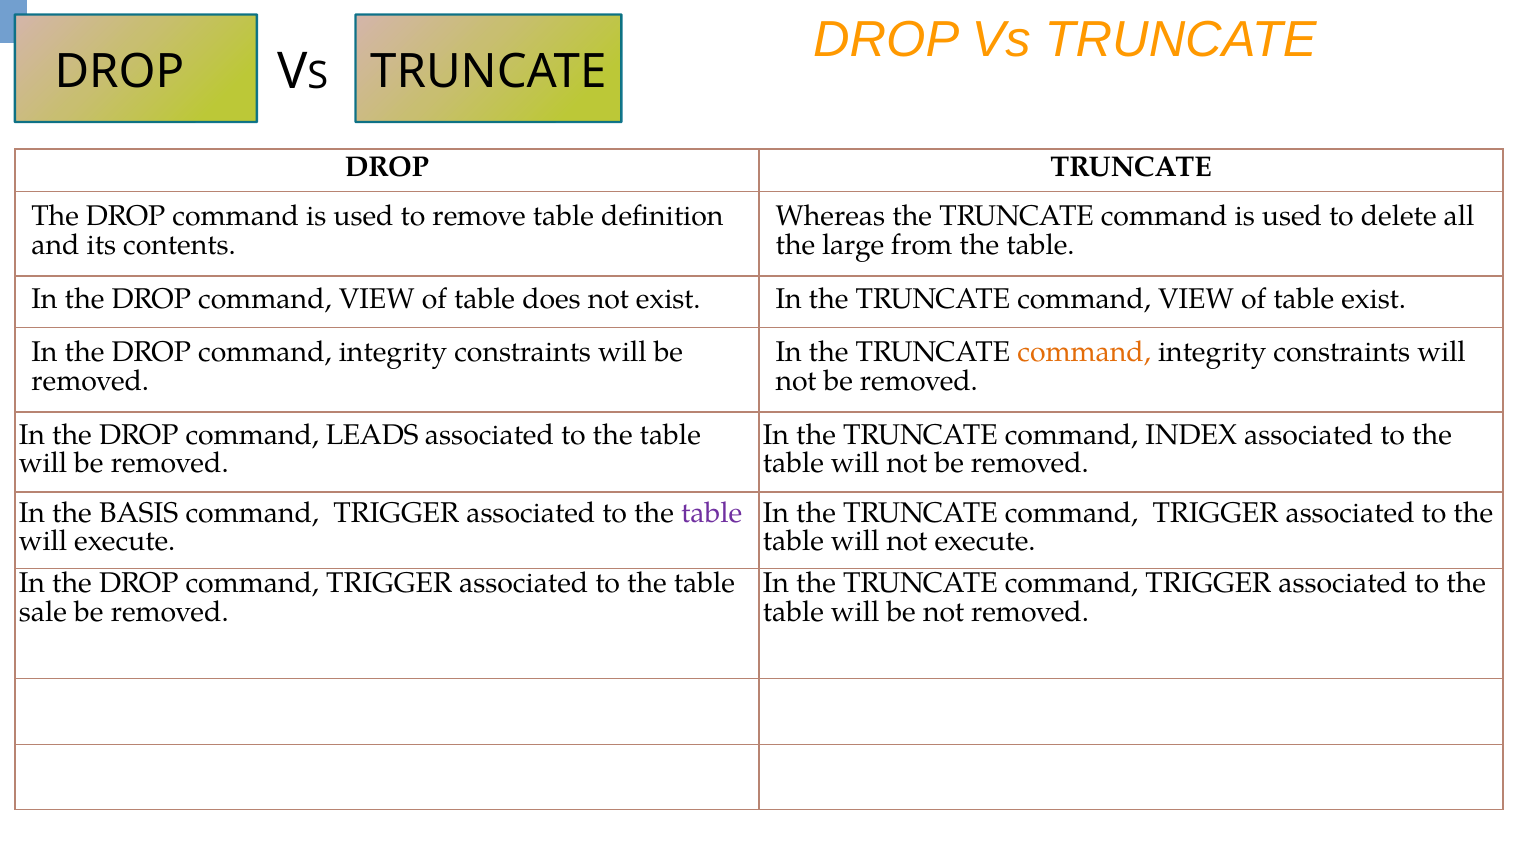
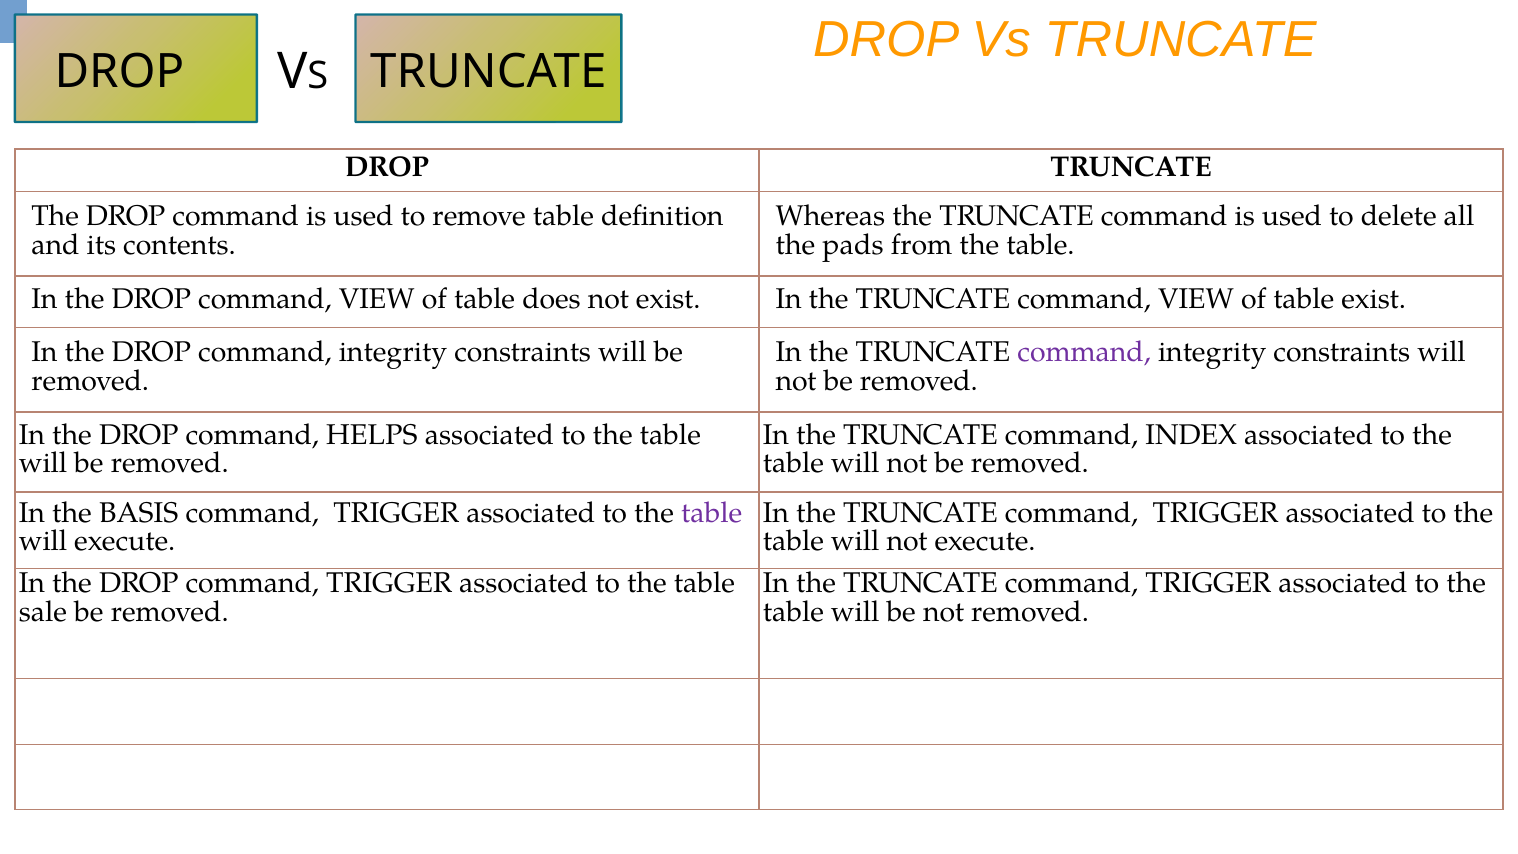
large: large -> pads (853, 245)
command colour: orange -> purple (1084, 352)
LEADS: LEADS -> HELPS (372, 435)
